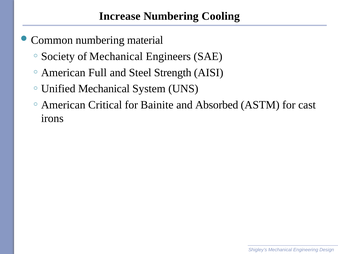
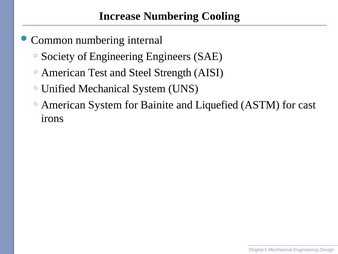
material: material -> internal (145, 40)
of Mechanical: Mechanical -> Engineering (116, 56)
Full: Full -> Test (98, 72)
Critical: Critical -> System (105, 105)
Absorbed: Absorbed -> Liquefied (217, 105)
